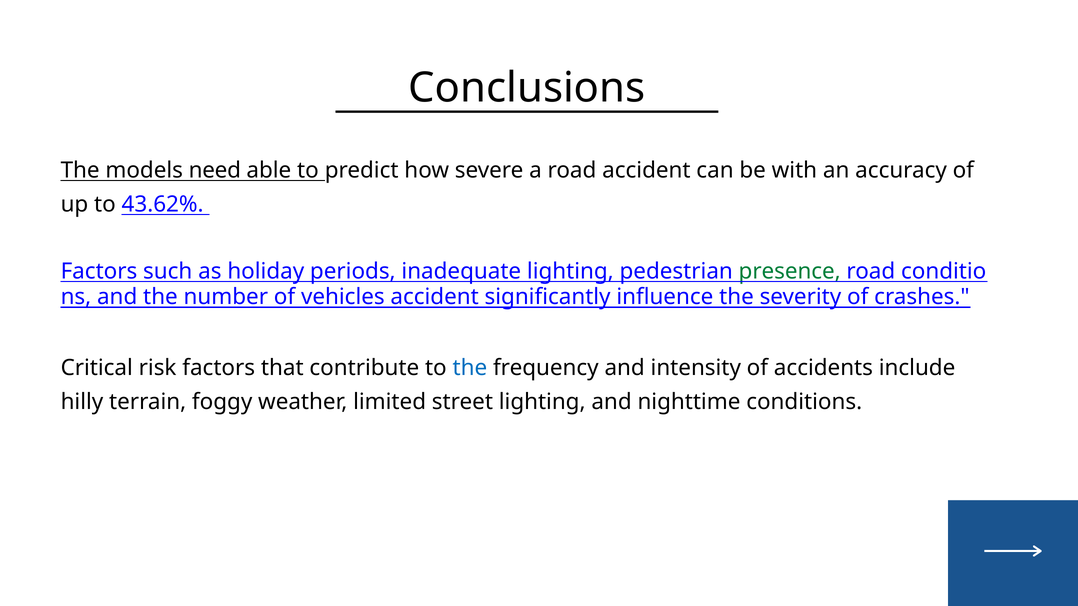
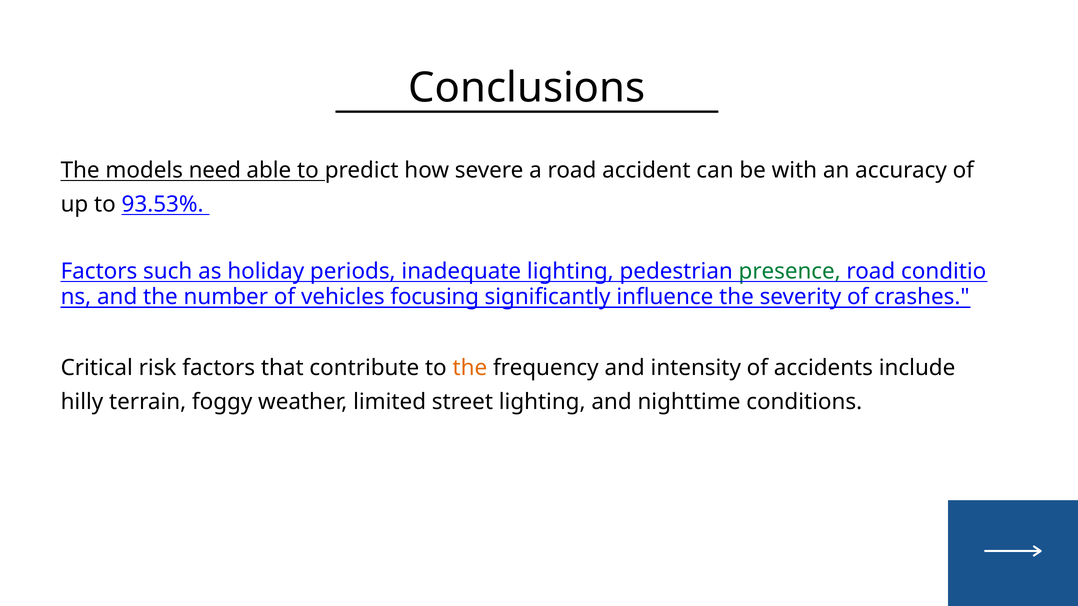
43.62%: 43.62% -> 93.53% (163, 204)
vehicles accident: accident -> focusing (435, 297)
the colour: blue -> orange (470, 368)
